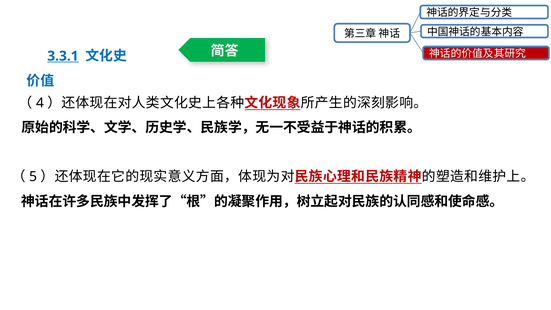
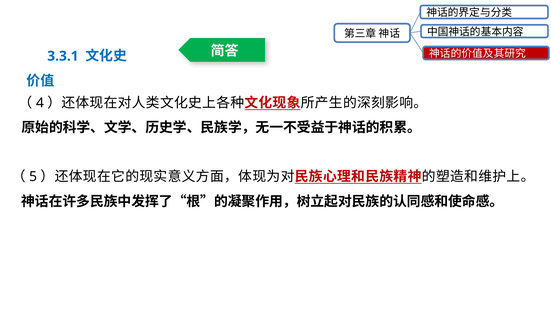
3.3.1 underline: present -> none (63, 56)
